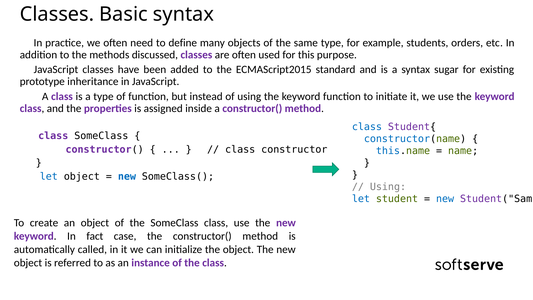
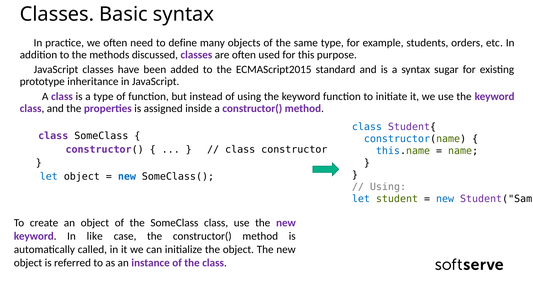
fact: fact -> like (95, 236)
